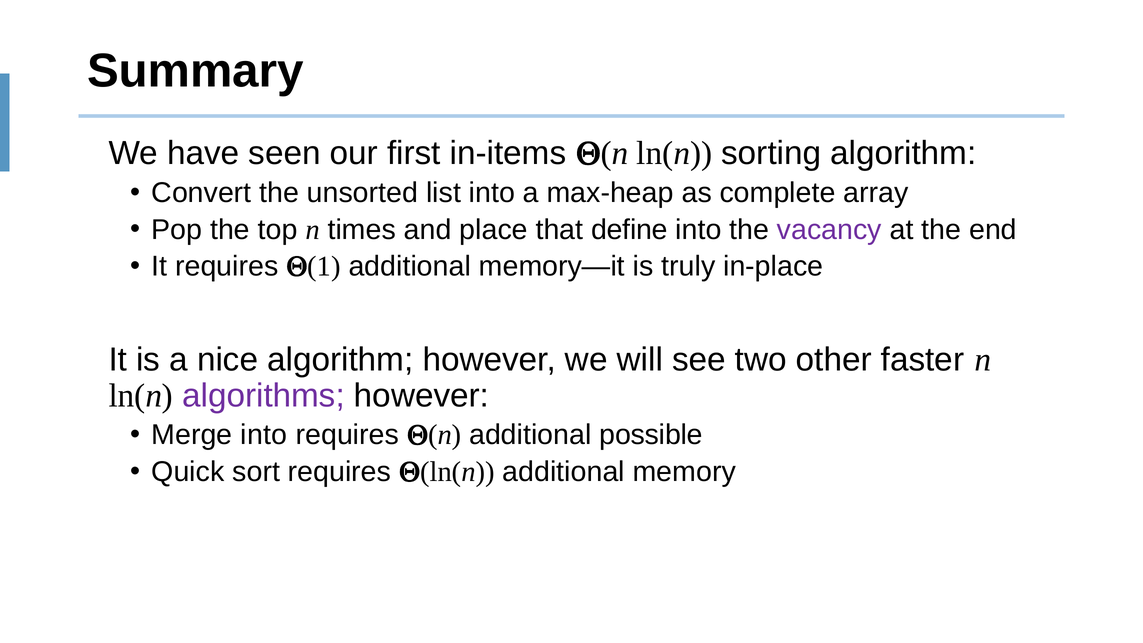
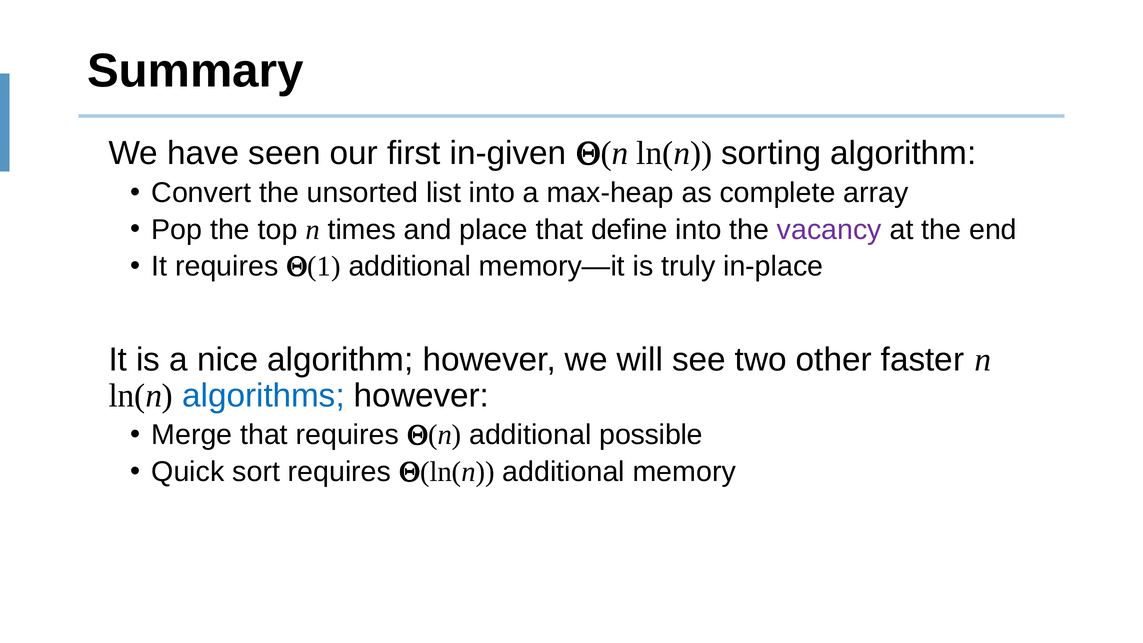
in-items: in-items -> in-given (508, 153)
algorithms colour: purple -> blue (263, 396)
Merge into: into -> that (264, 435)
